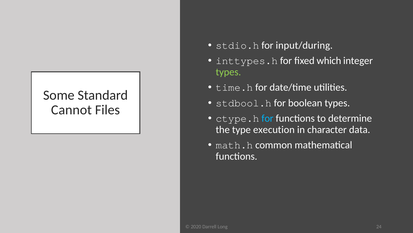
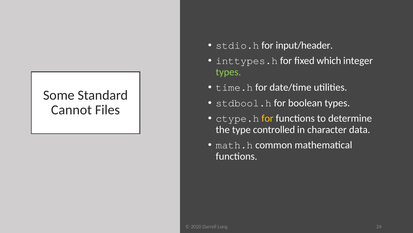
input/during: input/during -> input/header (304, 45)
for colour: light blue -> yellow (267, 118)
execution: execution -> controlled (274, 129)
